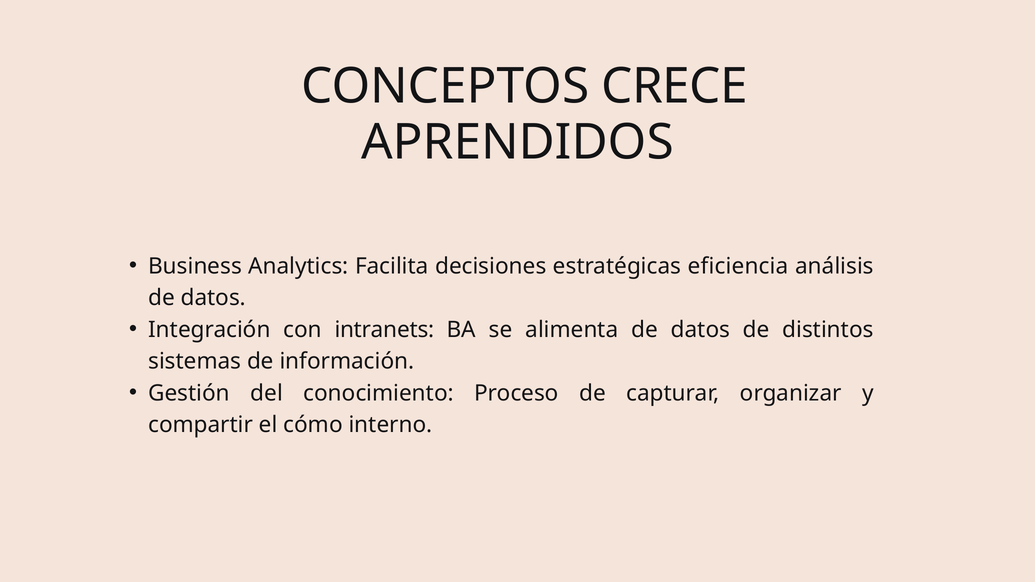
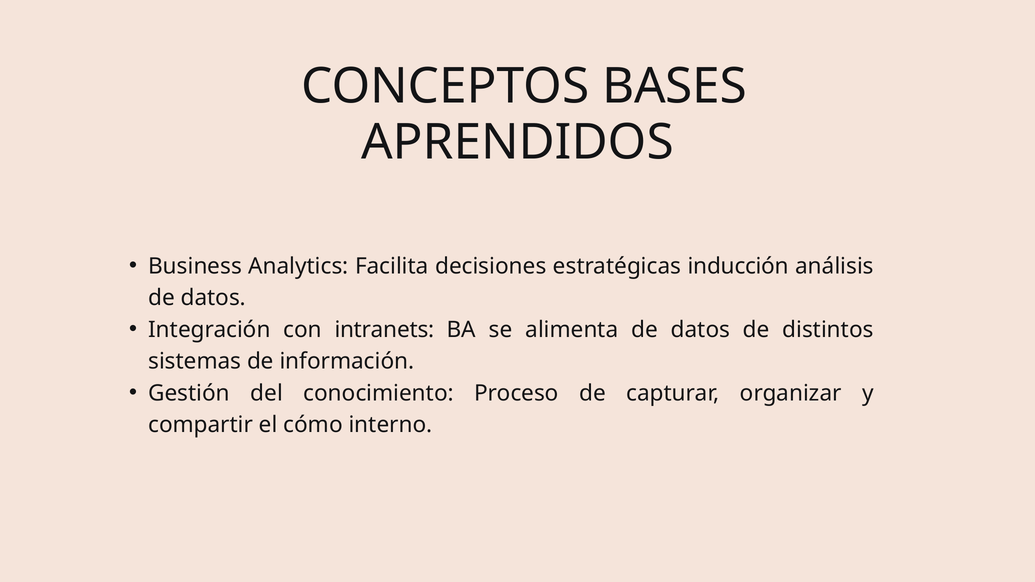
CRECE: CRECE -> BASES (674, 86)
eficiencia: eficiencia -> inducción (738, 266)
